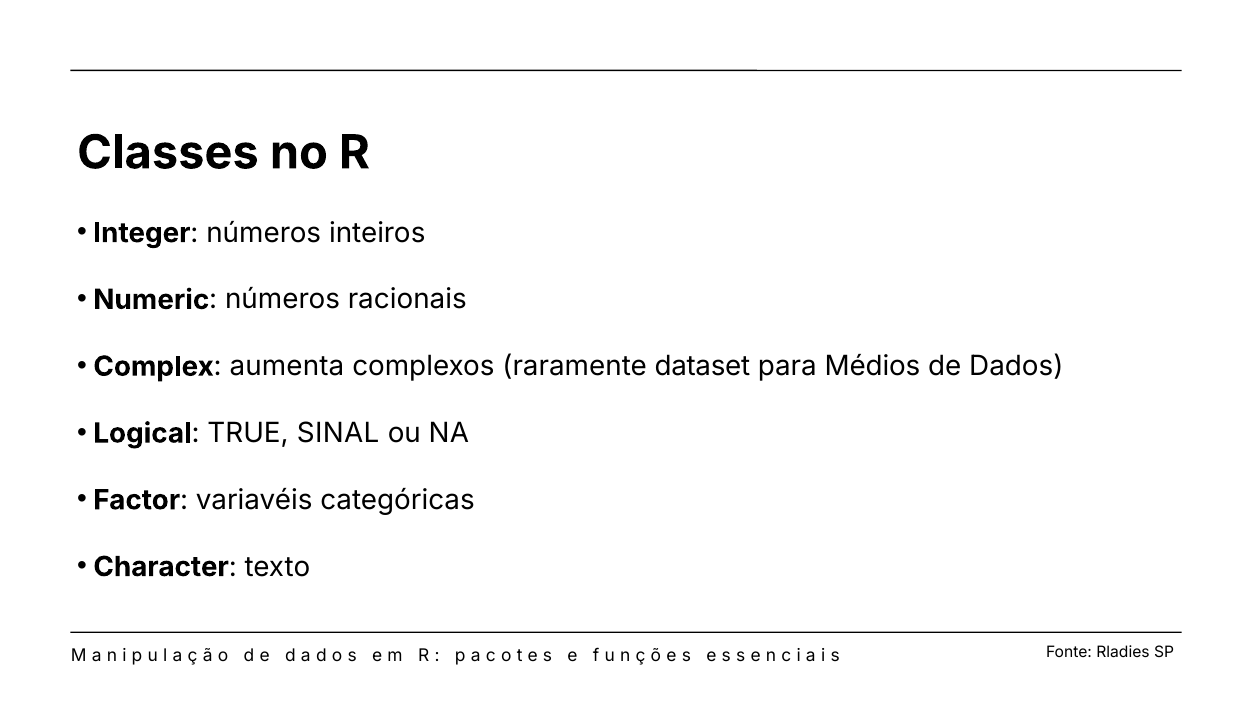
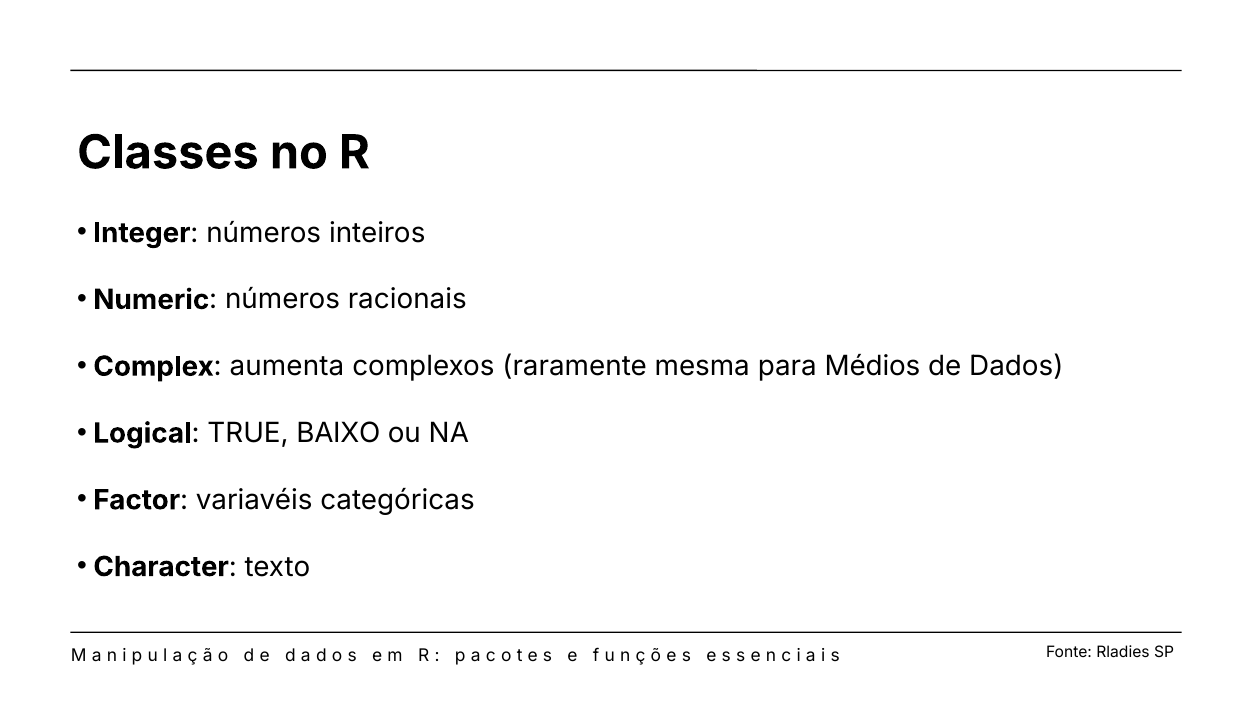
dataset: dataset -> mesma (702, 367)
SINAL: SINAL -> BAIXO (338, 433)
